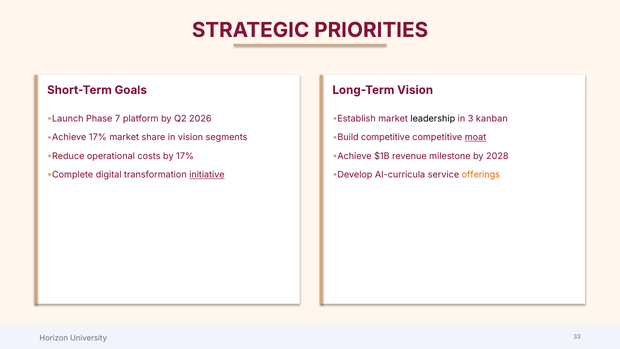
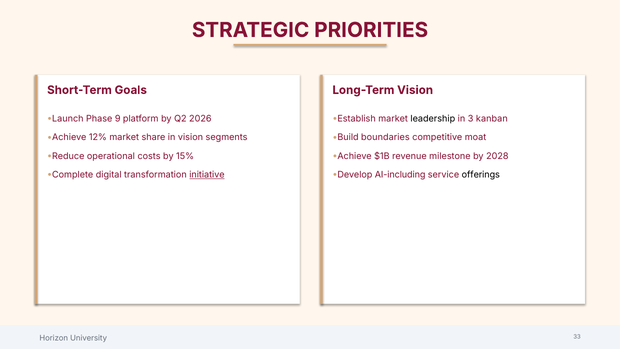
7: 7 -> 9 (118, 119)
Achieve 17%: 17% -> 12% (98, 137)
Build competitive: competitive -> boundaries (385, 137)
moat underline: present -> none (476, 137)
by 17%: 17% -> 15% (185, 156)
AI-curricula: AI-curricula -> AI-including (400, 175)
offerings colour: orange -> black (481, 175)
